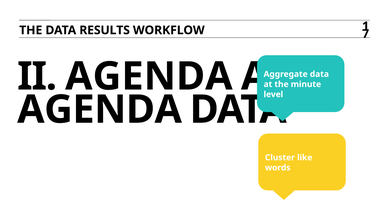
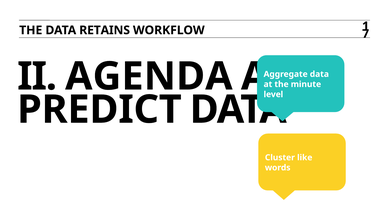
RESULTS: RESULTS -> RETAINS (105, 30)
AGENDA: AGENDA -> PREDICT (99, 110)
